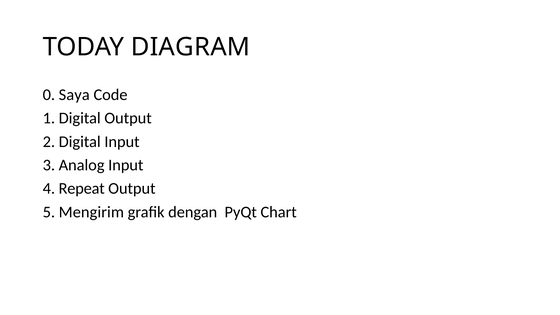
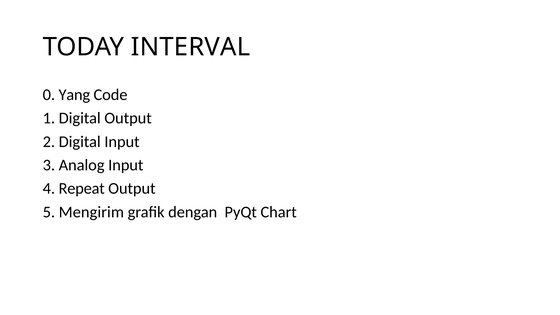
DIAGRAM: DIAGRAM -> INTERVAL (191, 47)
Saya: Saya -> Yang (74, 95)
